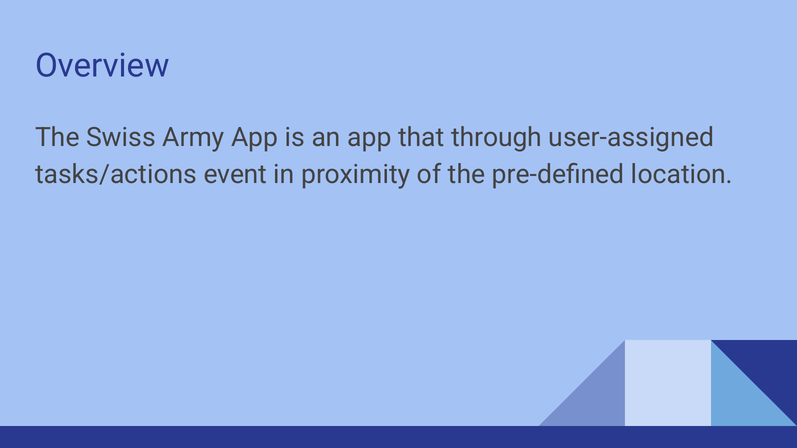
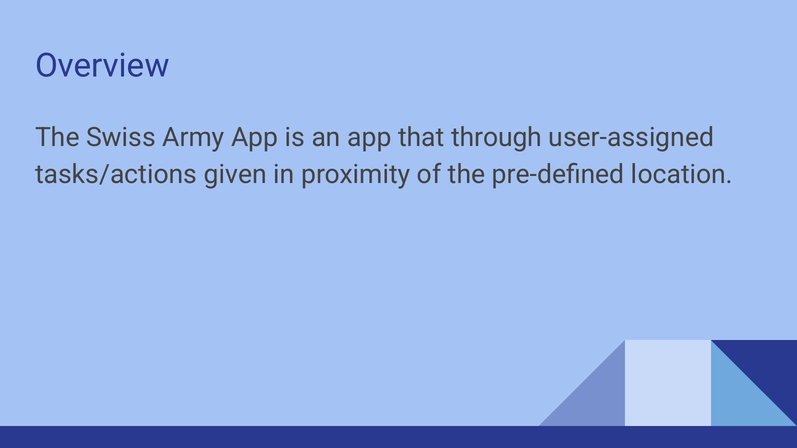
event: event -> given (235, 174)
